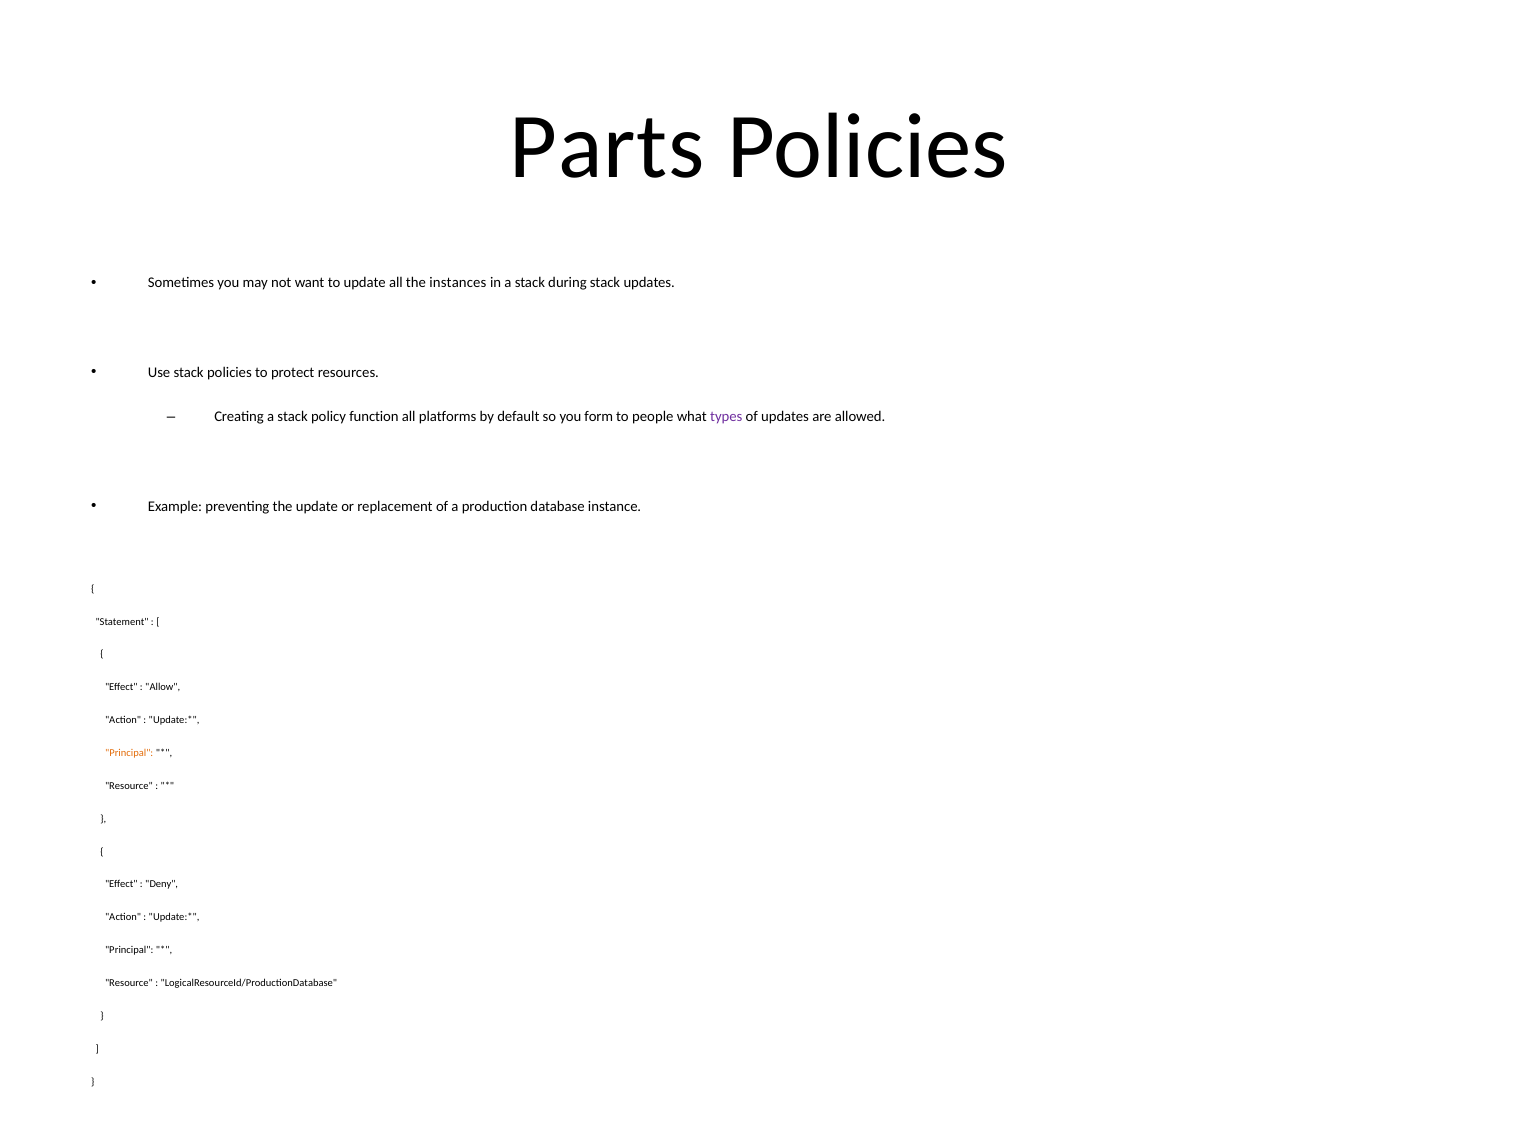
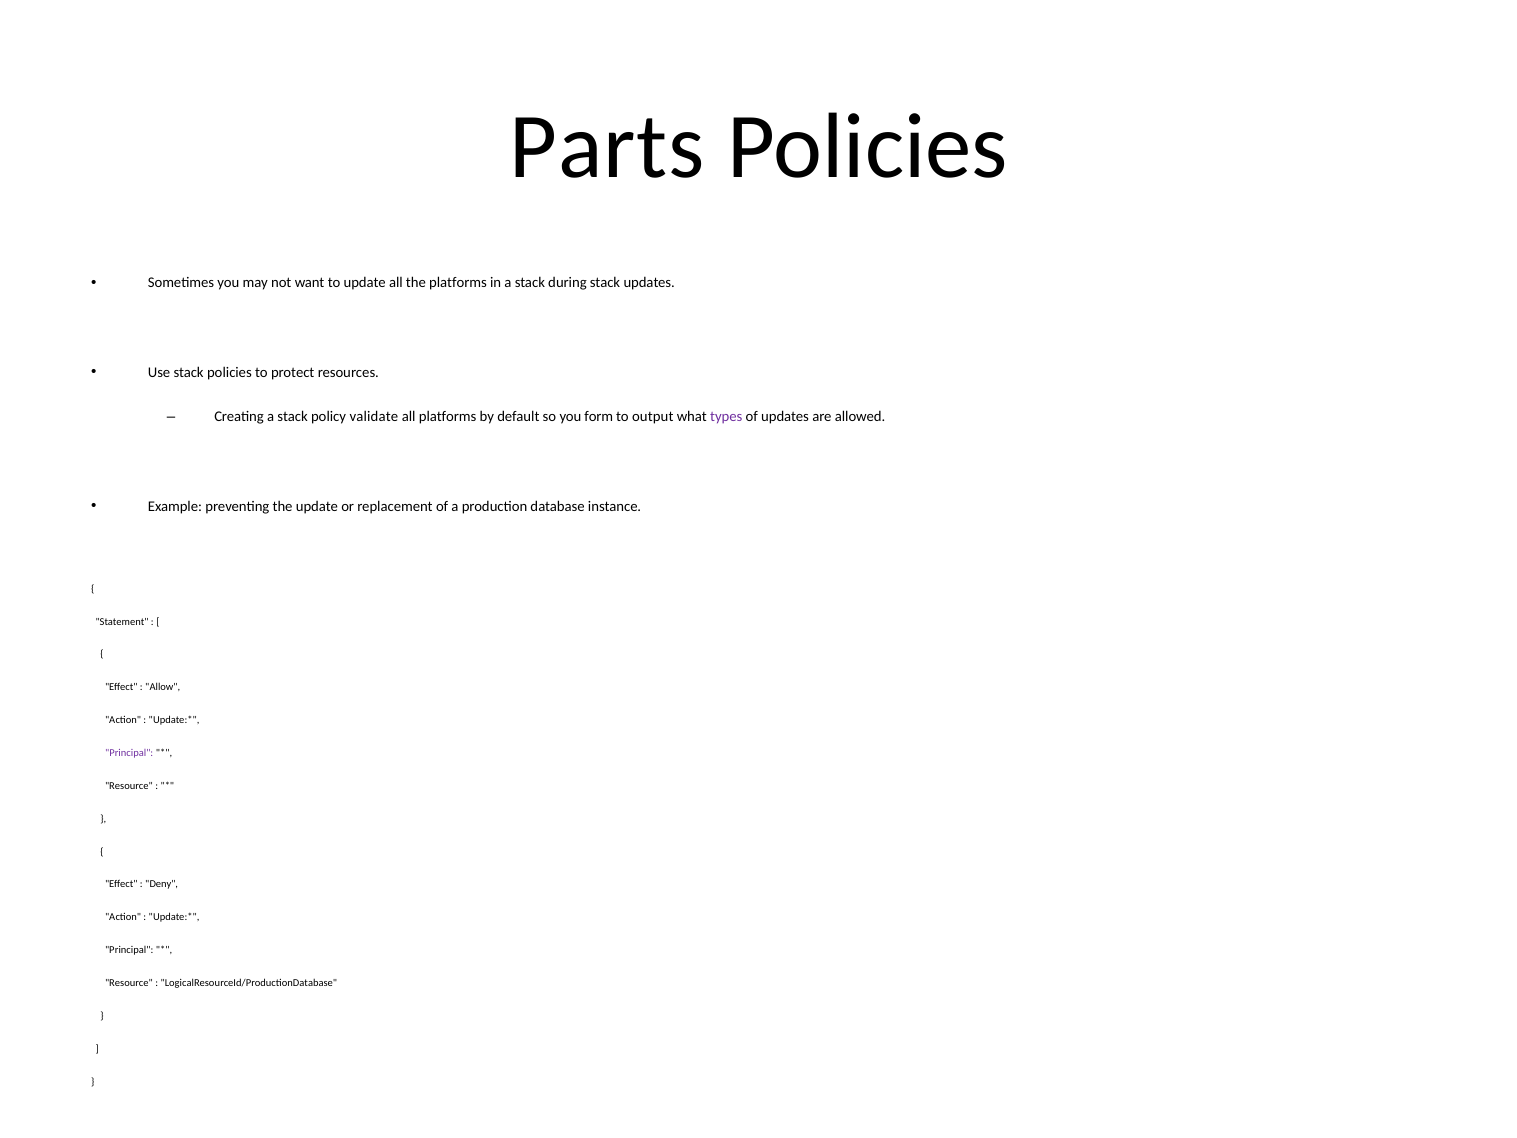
the instances: instances -> platforms (458, 283)
function: function -> validate (374, 417)
people: people -> output (653, 417)
Principal colour: orange -> purple (129, 753)
